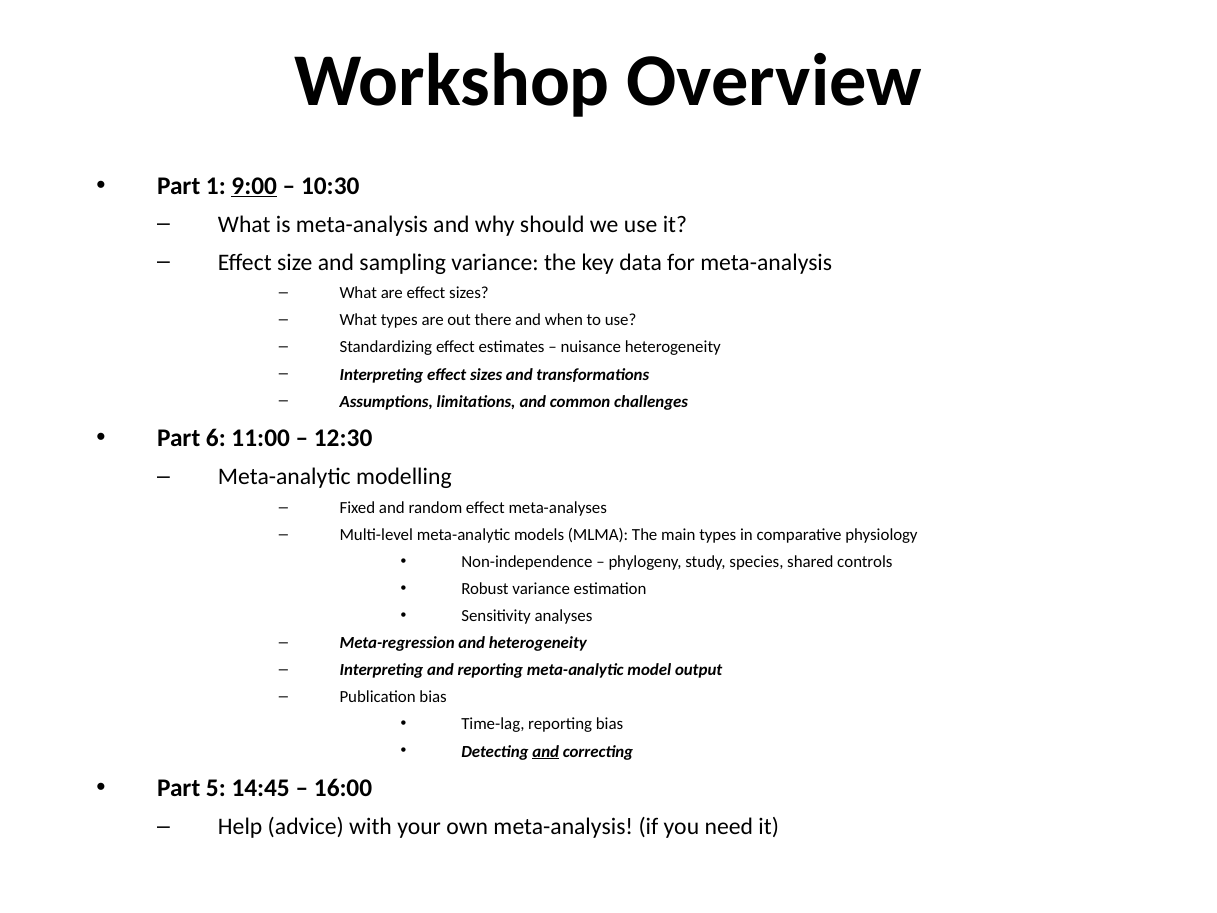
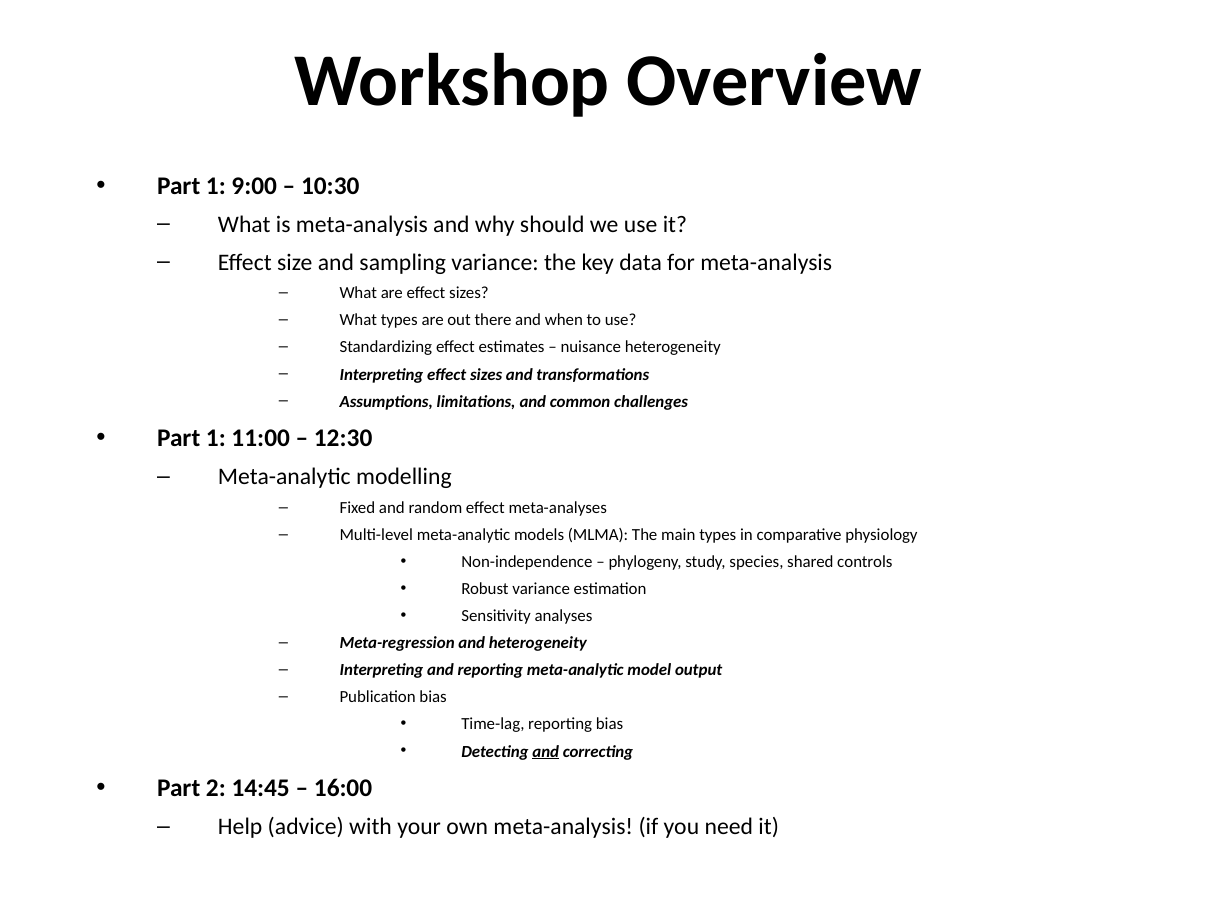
9:00 underline: present -> none (254, 186)
6: 6 -> 1 (216, 438)
5: 5 -> 2 (216, 788)
